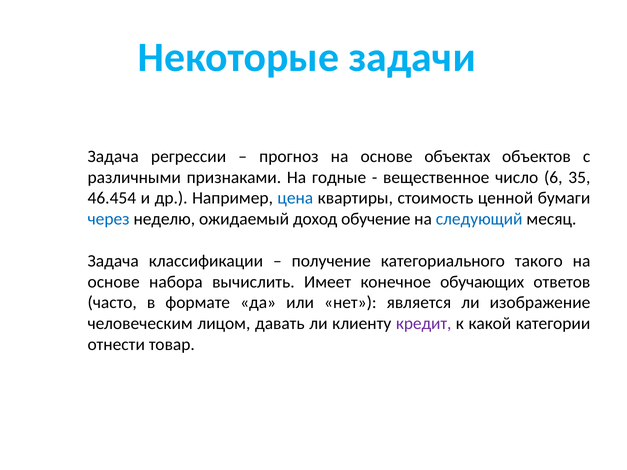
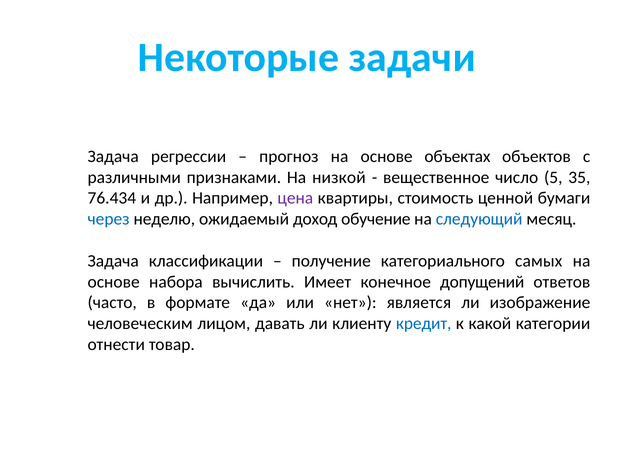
годные: годные -> низкой (339, 177)
6: 6 -> 5 (553, 177)
46.454: 46.454 -> 76.434 (112, 198)
цена colour: blue -> purple (295, 198)
такого: такого -> самых (539, 261)
обучающих: обучающих -> допущений (482, 282)
кредит colour: purple -> blue (424, 324)
